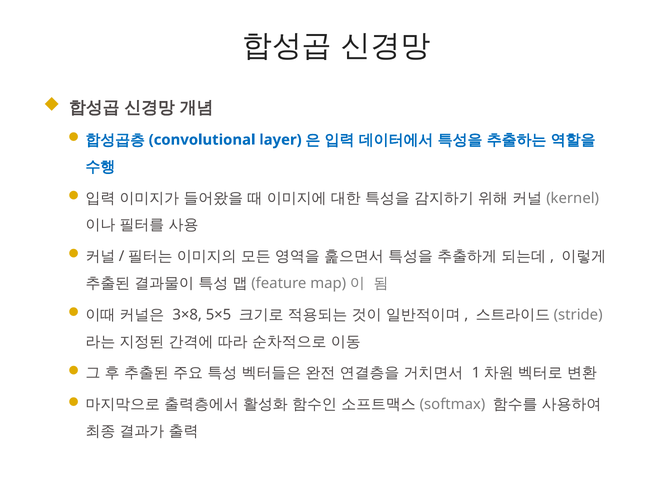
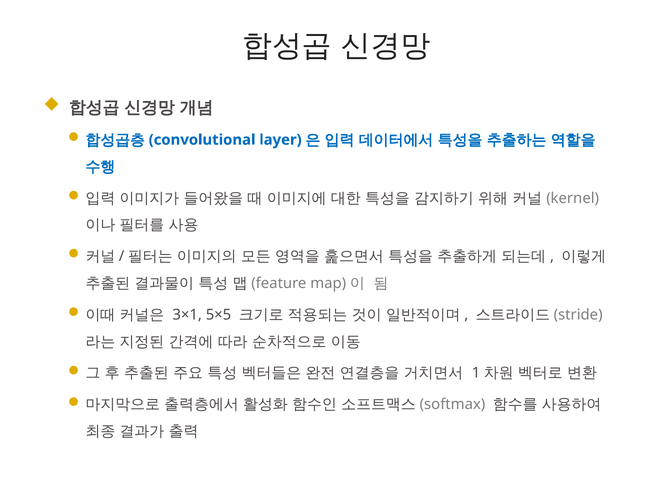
3×8: 3×8 -> 3×1 (187, 315)
